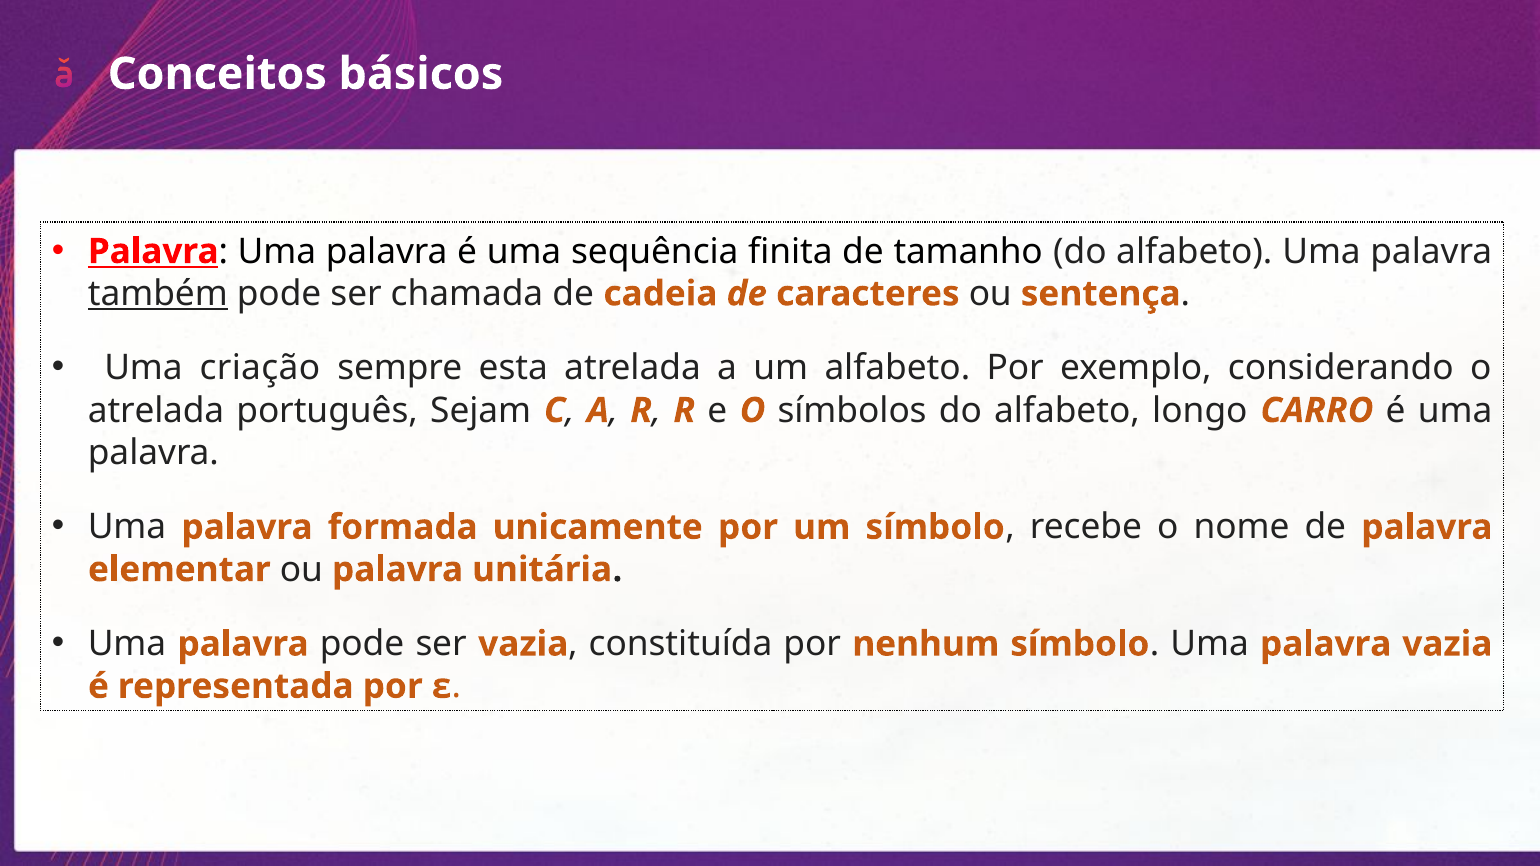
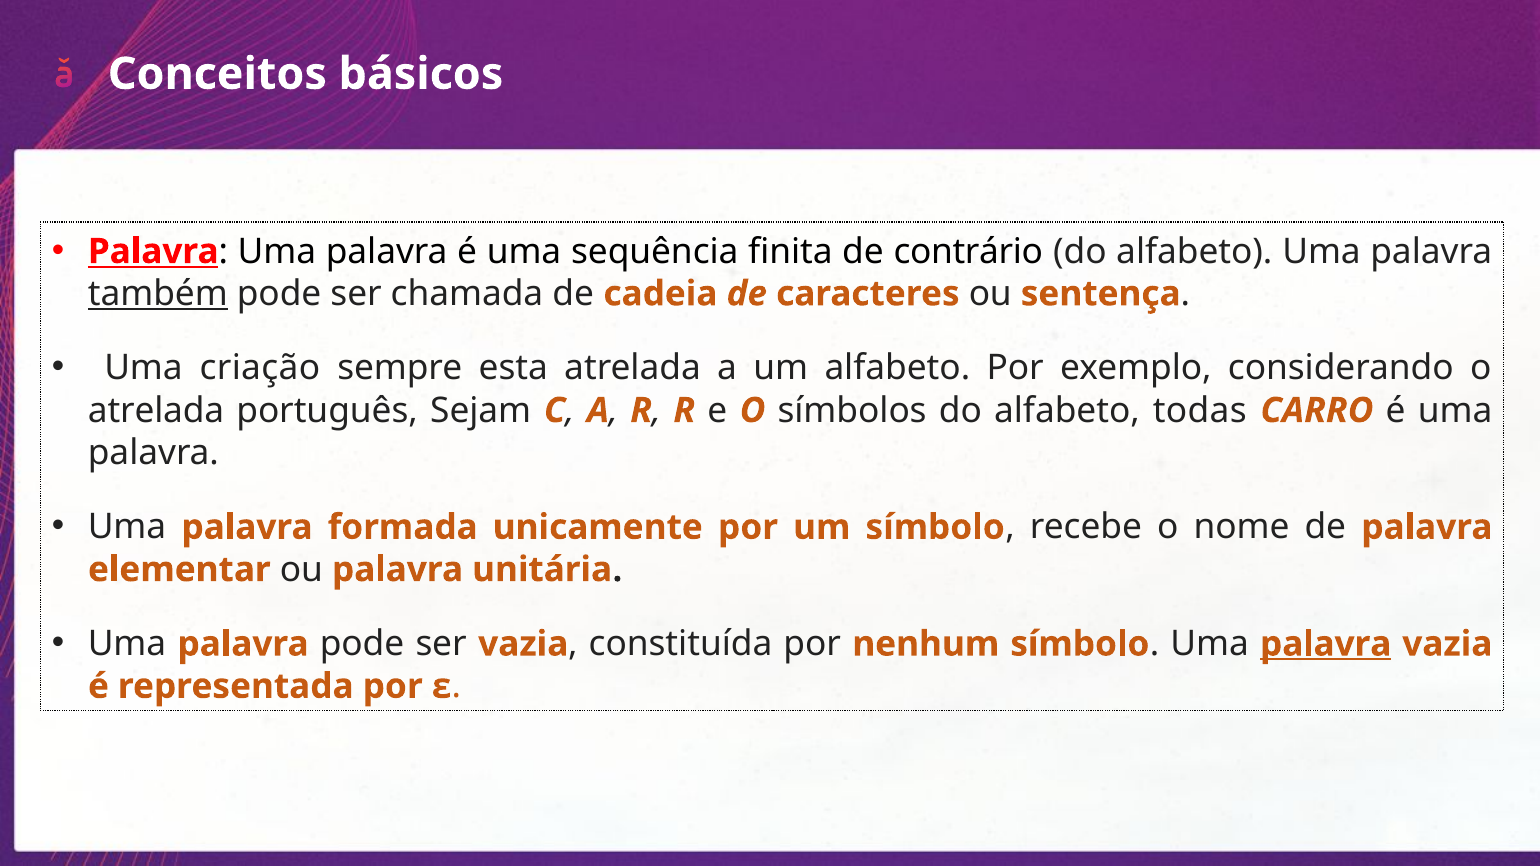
tamanho: tamanho -> contrário (968, 251)
longo: longo -> todas (1200, 411)
palavra underline: none -> present (1326, 644)
